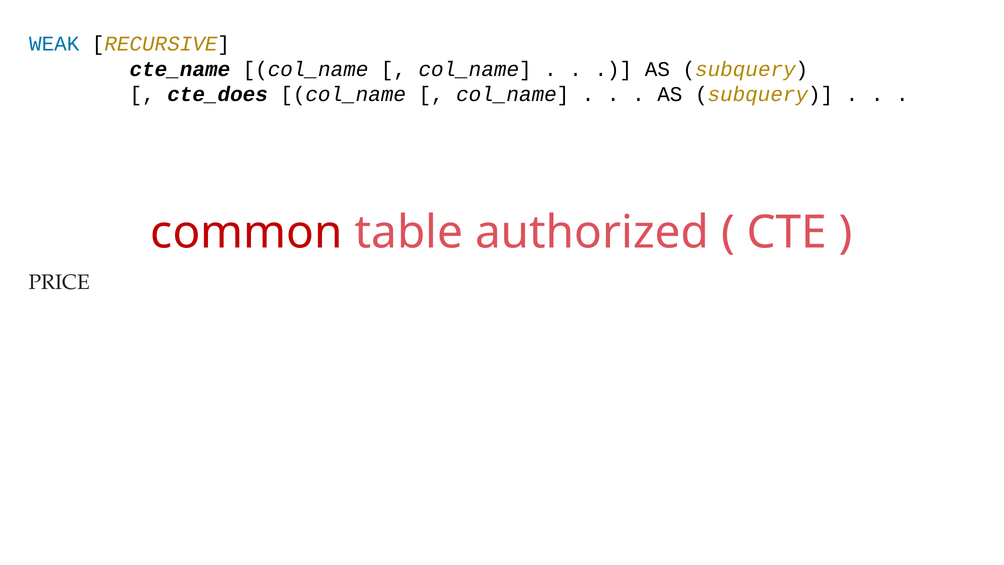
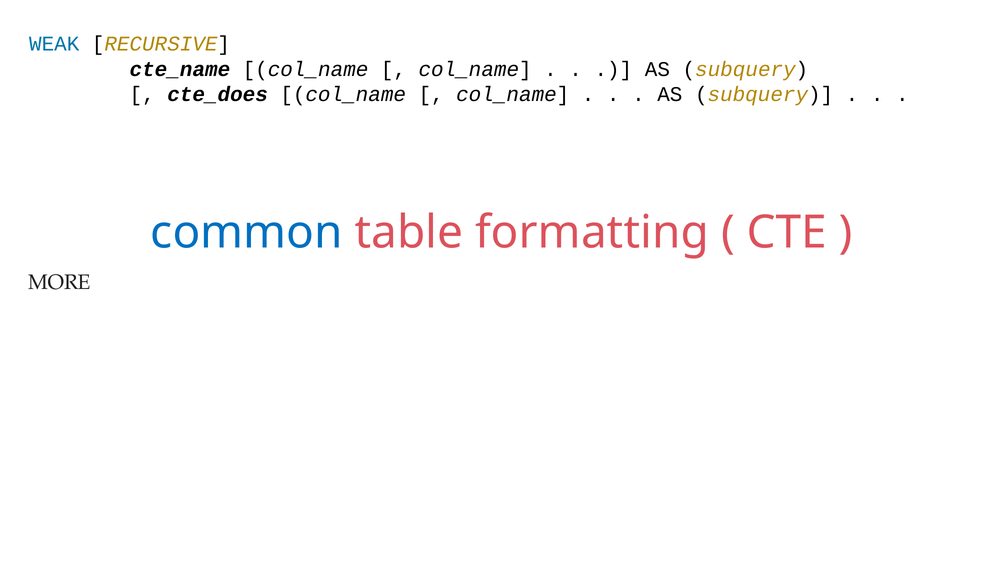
common colour: red -> blue (247, 232)
authorized: authorized -> formatting (592, 232)
PRICE: PRICE -> MORE (60, 282)
